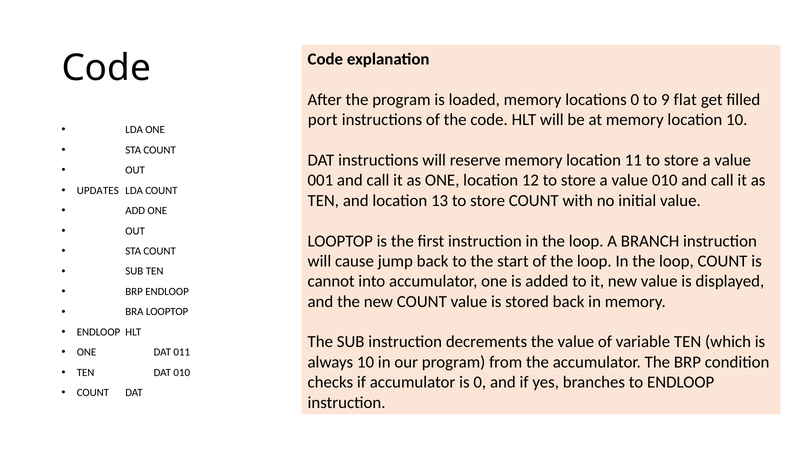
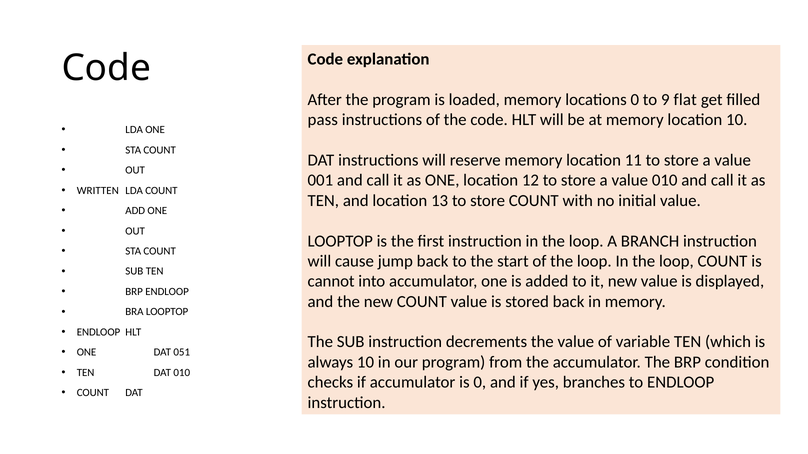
port: port -> pass (323, 120)
UPDATES: UPDATES -> WRITTEN (98, 191)
011: 011 -> 051 (182, 353)
